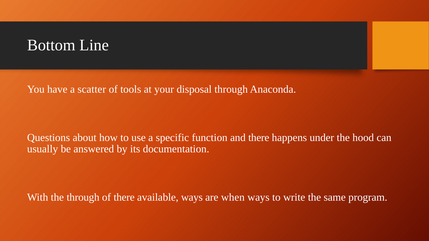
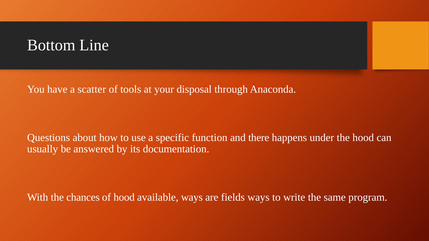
the through: through -> chances (83, 197)
of there: there -> hood (124, 197)
when: when -> fields (233, 197)
